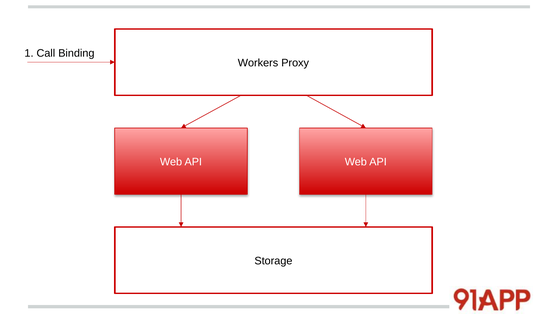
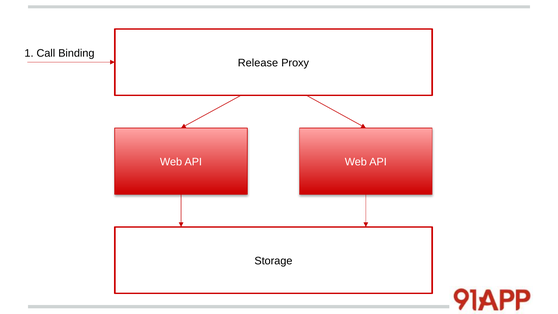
Workers: Workers -> Release (258, 63)
